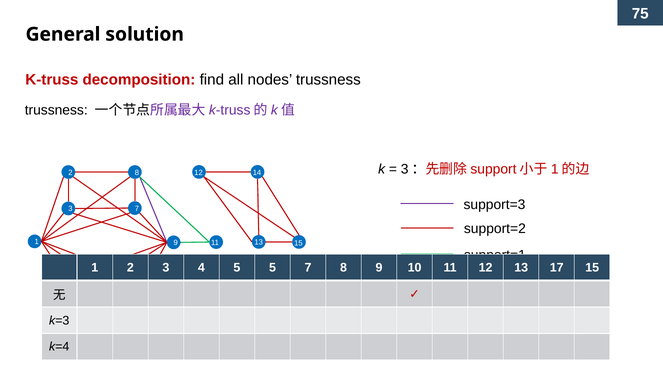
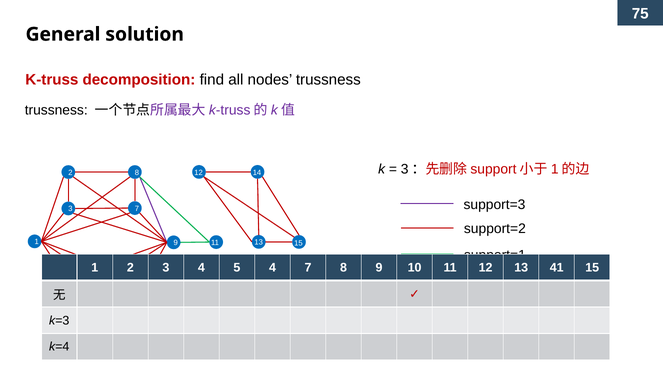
4 5 5: 5 -> 4 (272, 268)
17: 17 -> 41 (557, 268)
